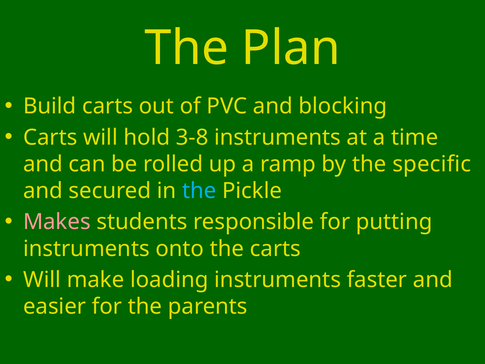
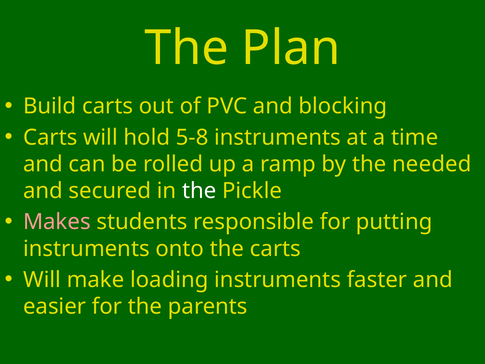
3-8: 3-8 -> 5-8 (192, 137)
specific: specific -> needed (432, 164)
the colour: light blue -> white (199, 191)
